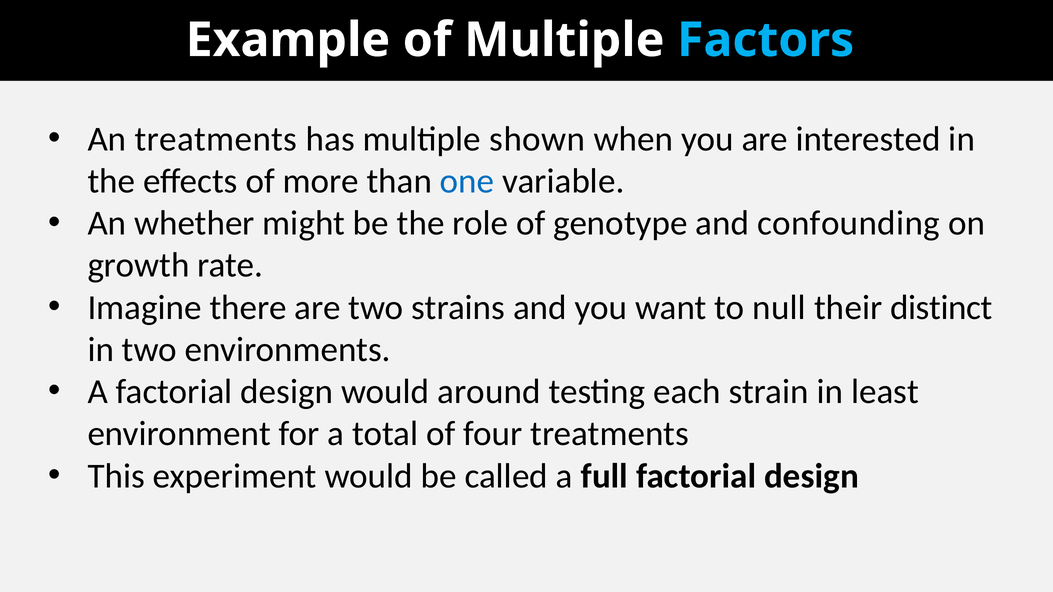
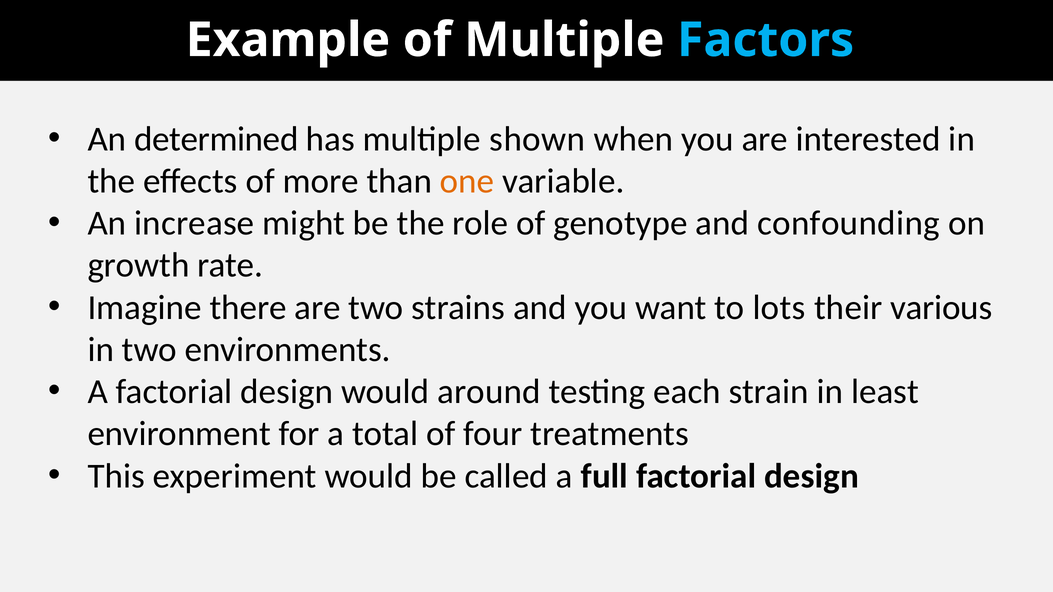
An treatments: treatments -> determined (216, 139)
one colour: blue -> orange (467, 181)
whether: whether -> increase (194, 223)
null: null -> lots (779, 308)
distinct: distinct -> various (941, 308)
